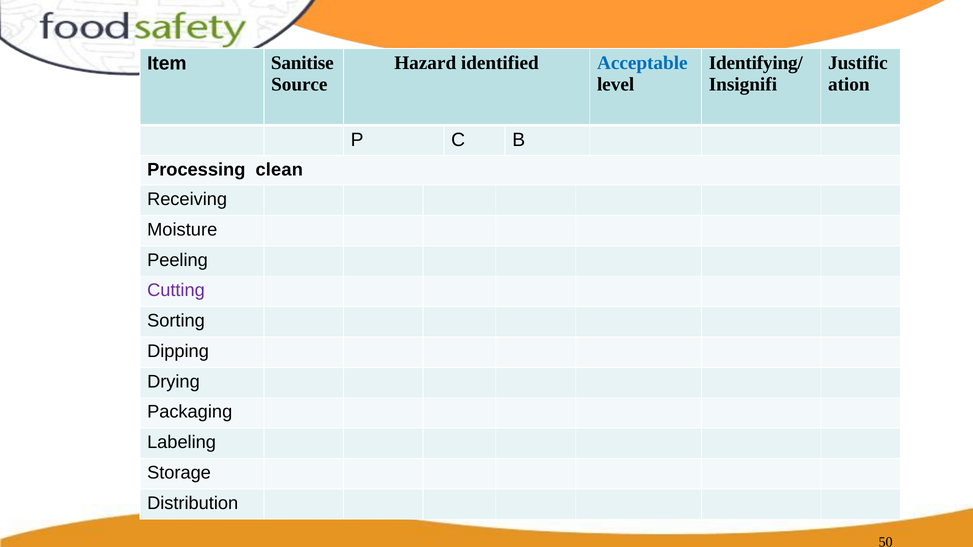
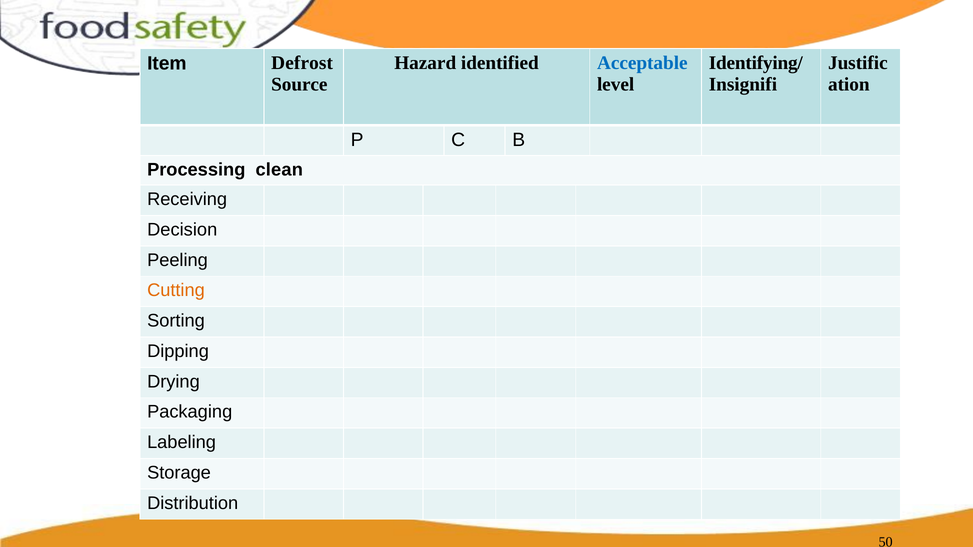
Sanitise: Sanitise -> Defrost (302, 63)
Moisture: Moisture -> Decision (182, 230)
Cutting colour: purple -> orange (176, 291)
